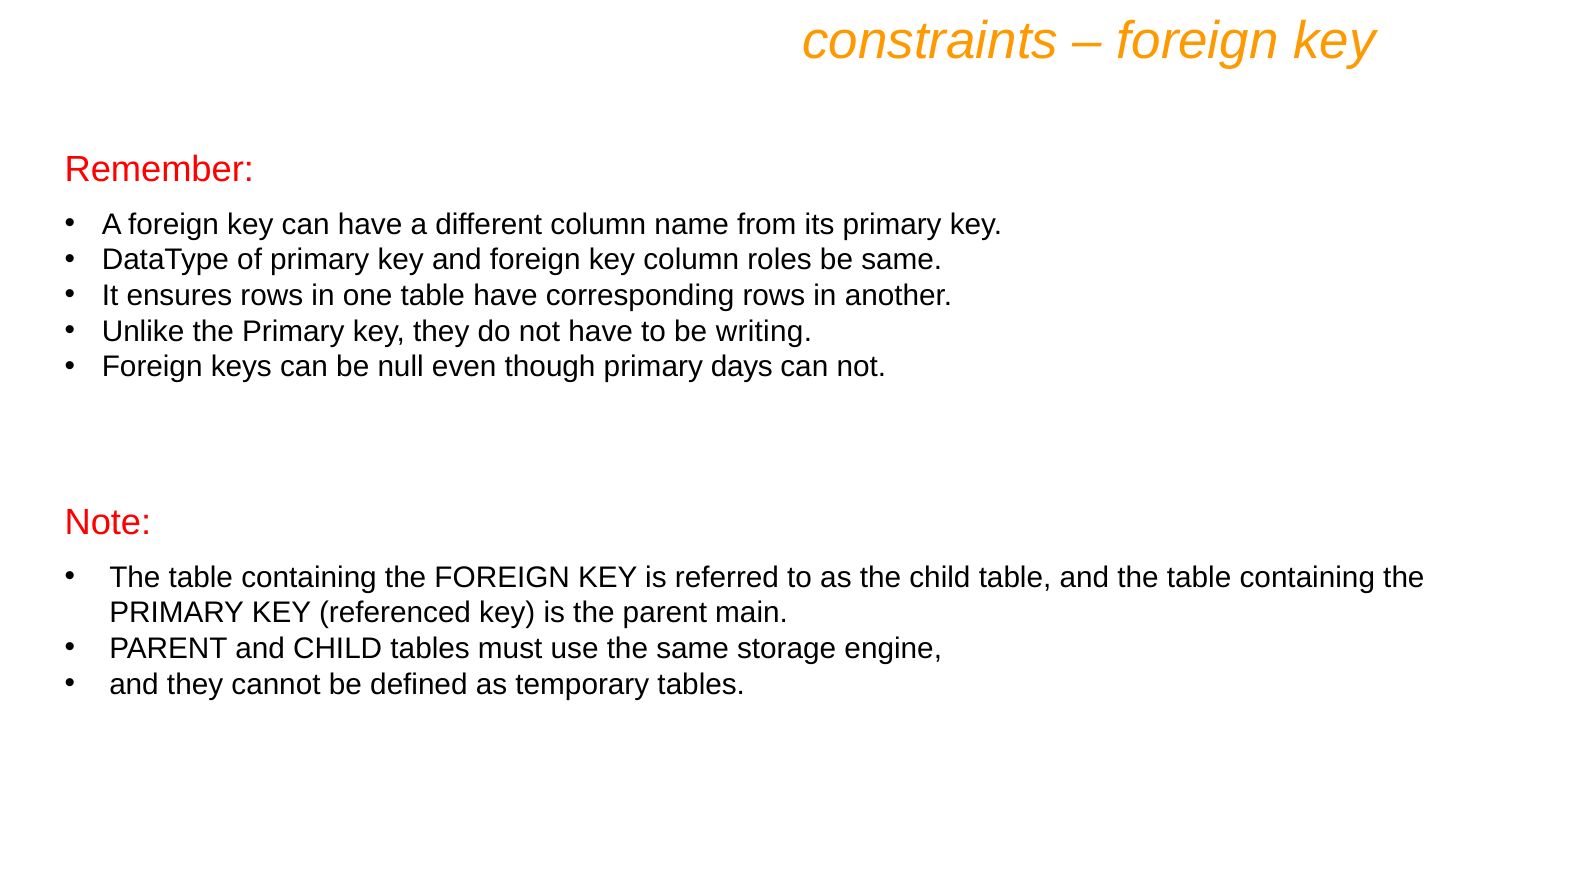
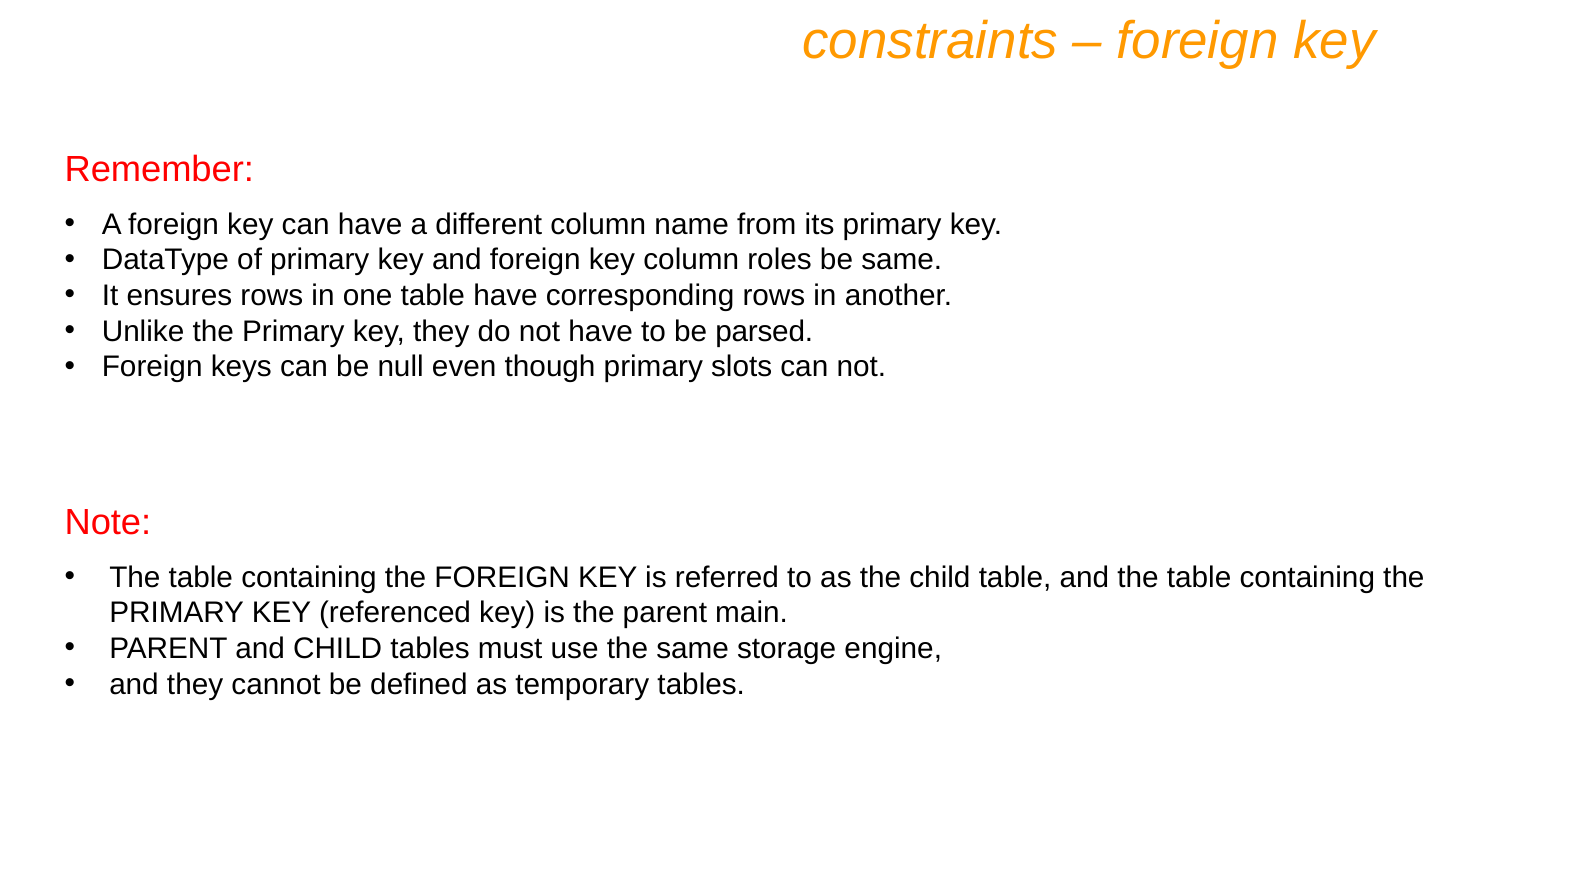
writing: writing -> parsed (764, 331)
days: days -> slots (742, 367)
